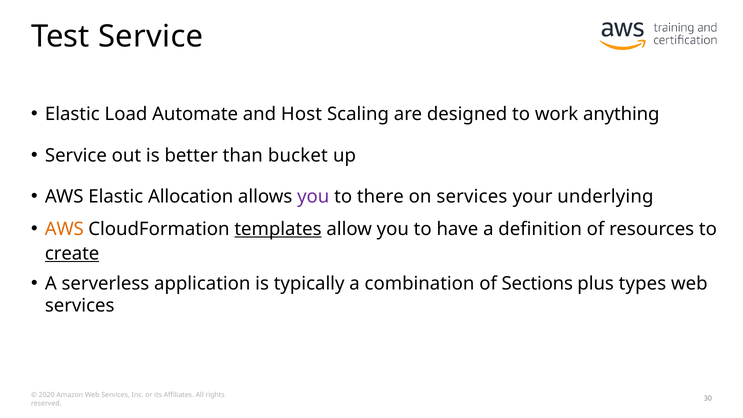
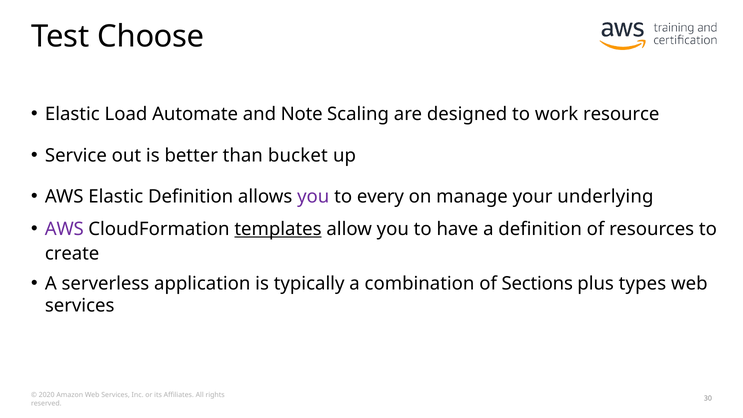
Test Service: Service -> Choose (151, 36)
Host: Host -> Note (302, 114)
anything: anything -> resource (621, 114)
Elastic Allocation: Allocation -> Definition (191, 197)
there: there -> every (380, 197)
on services: services -> manage (472, 197)
AWS colour: orange -> purple (64, 229)
create underline: present -> none (72, 253)
